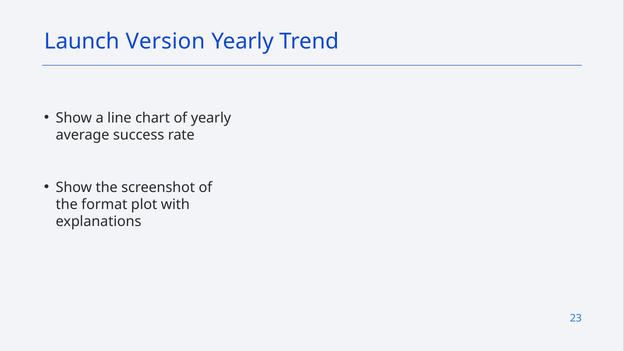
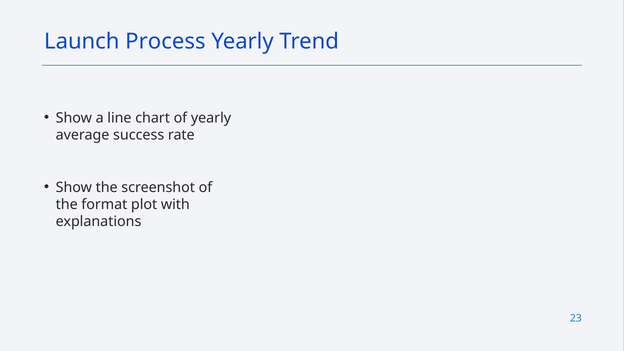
Version: Version -> Process (165, 42)
